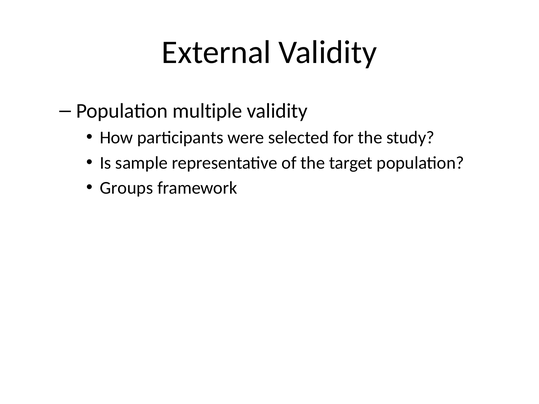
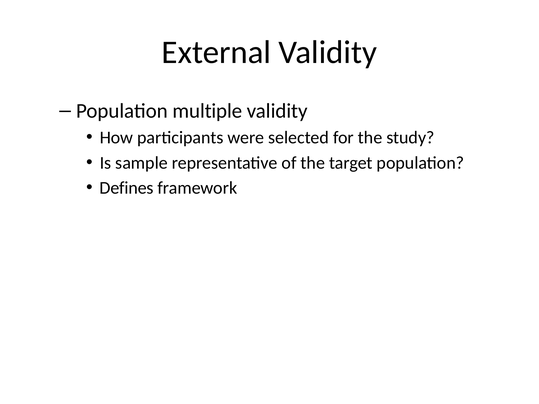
Groups: Groups -> Defines (127, 188)
